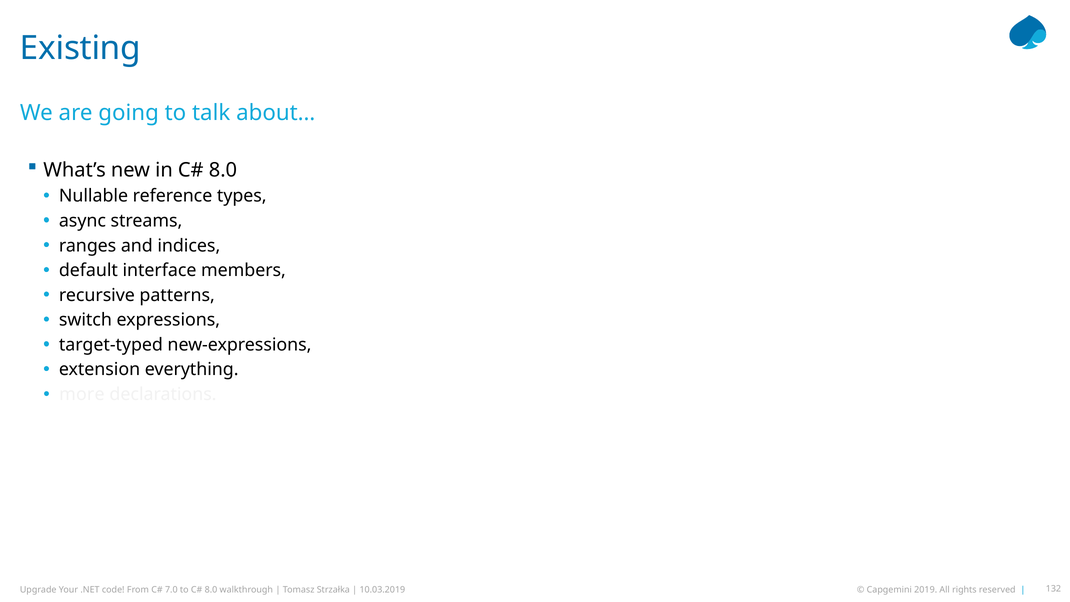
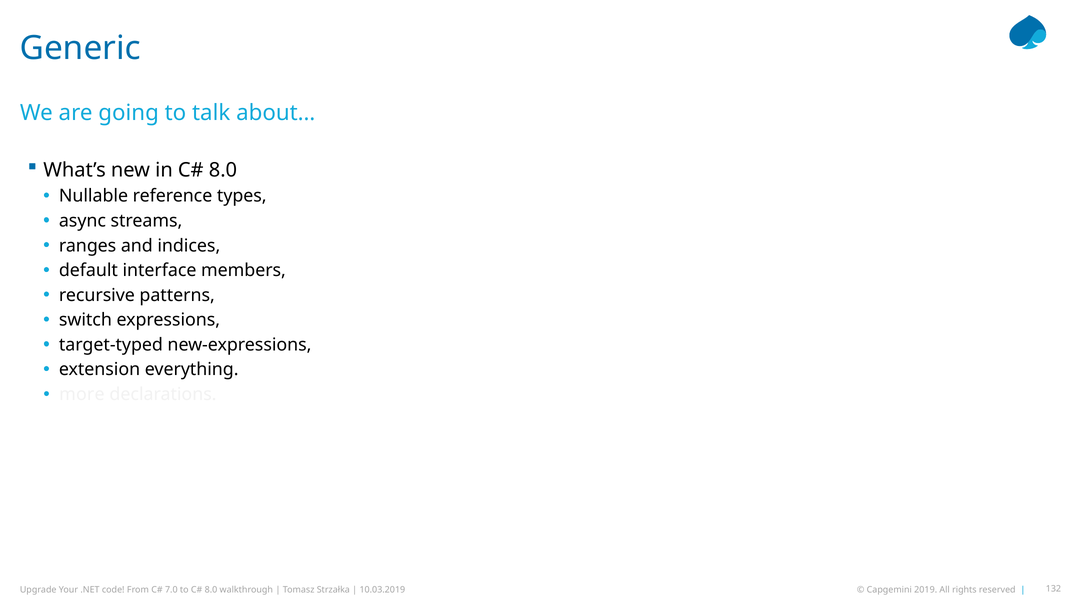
Existing: Existing -> Generic (80, 48)
